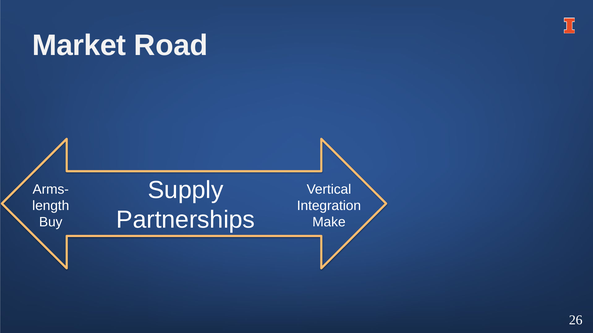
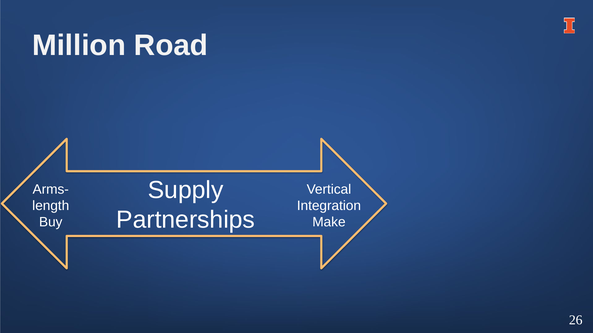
Market: Market -> Million (79, 45)
